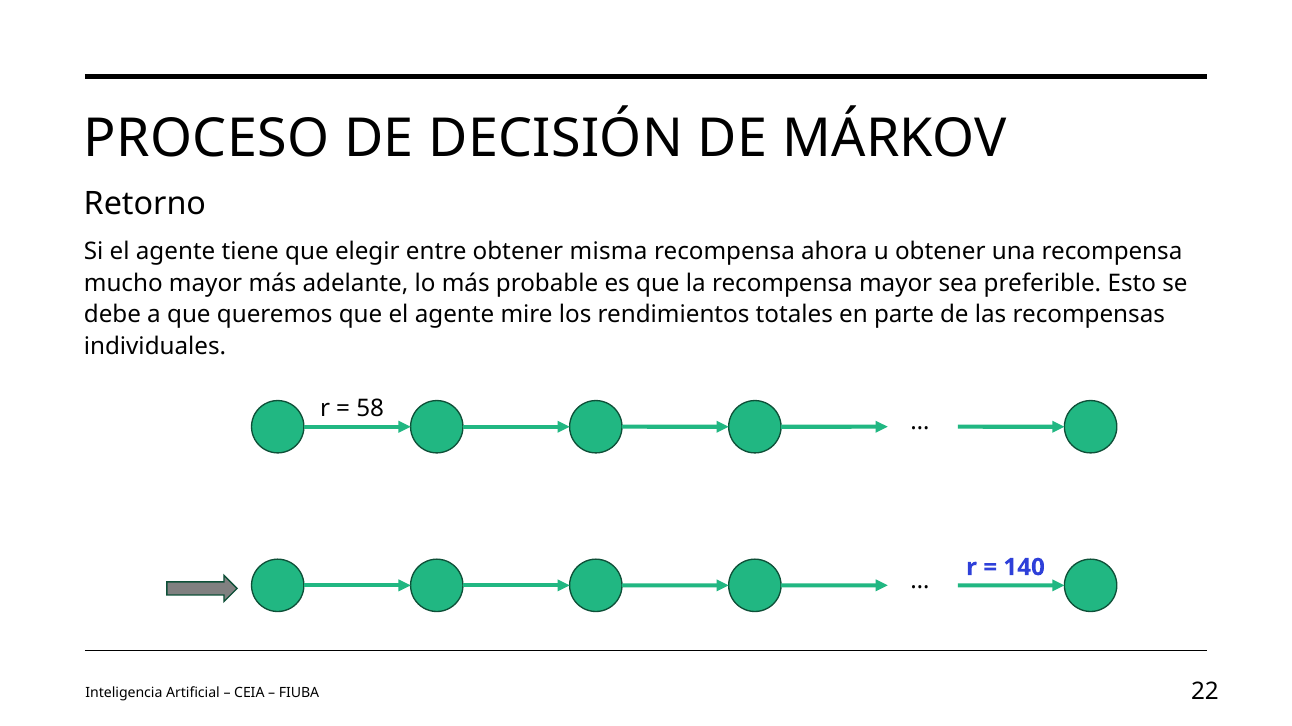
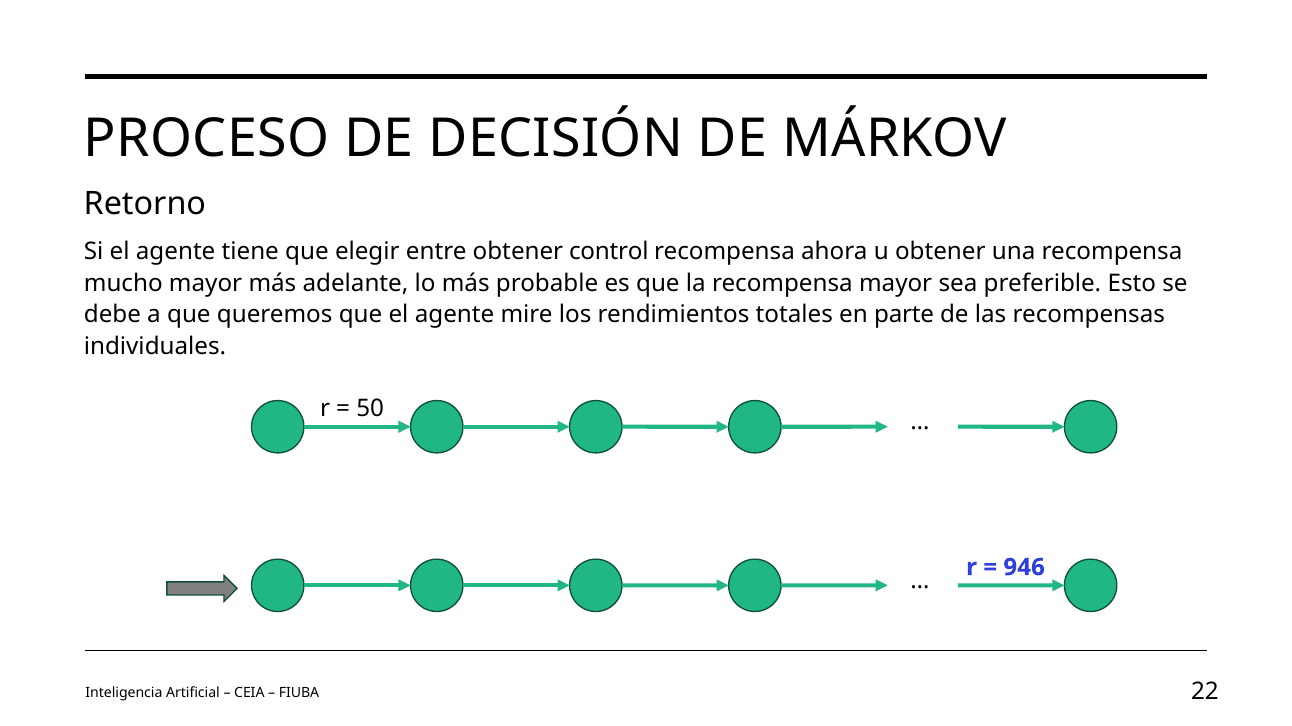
misma: misma -> control (609, 251)
58: 58 -> 50 (370, 409)
140: 140 -> 946 (1024, 568)
